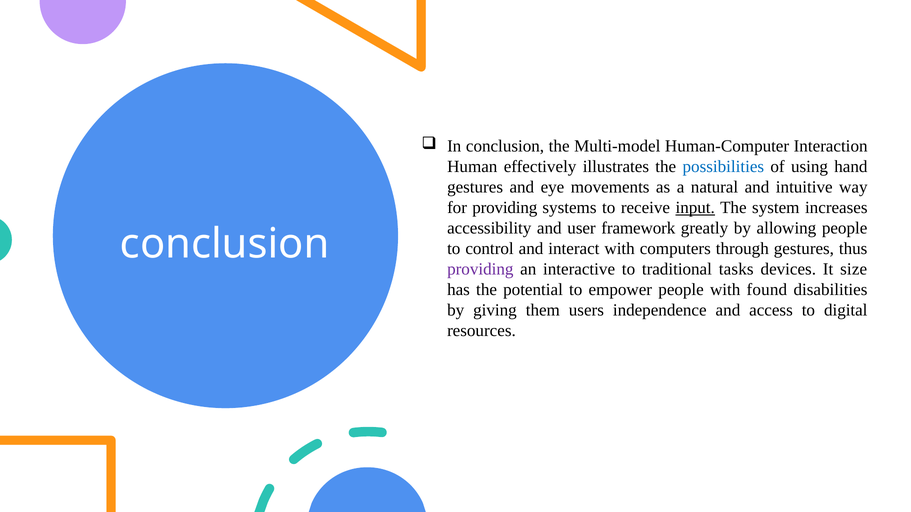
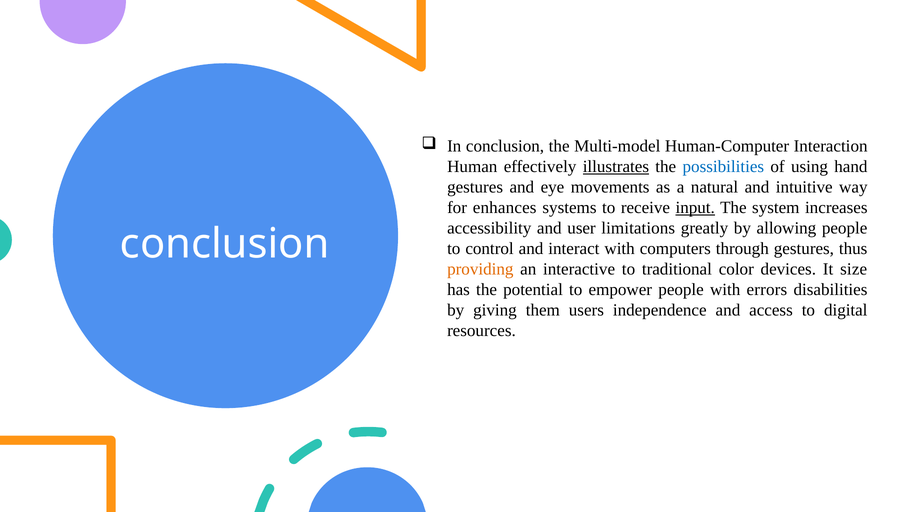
illustrates underline: none -> present (616, 167)
for providing: providing -> enhances (505, 208)
framework: framework -> limitations (638, 228)
providing colour: purple -> orange (480, 269)
tasks: tasks -> color (736, 269)
found: found -> errors (767, 290)
